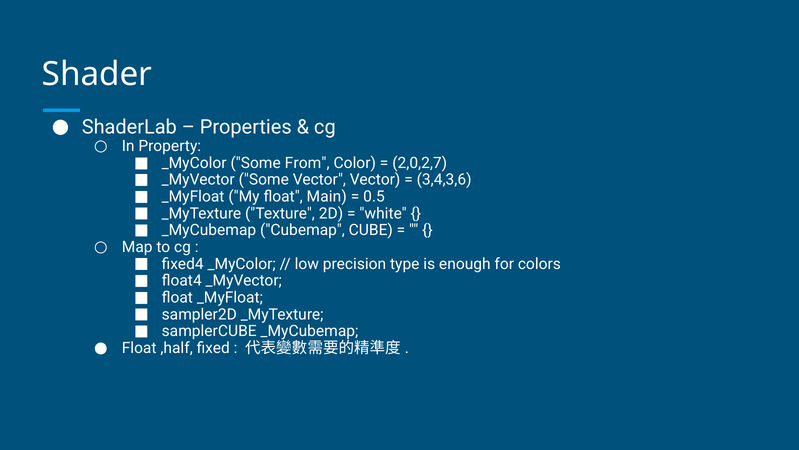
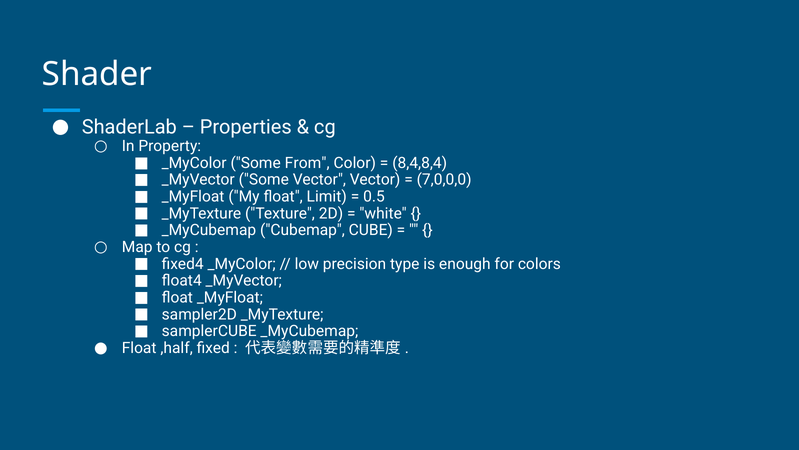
2,0,2,7: 2,0,2,7 -> 8,4,8,4 (420, 163)
3,4,3,6: 3,4,3,6 -> 7,0,0,0 (444, 180)
Main: Main -> Limit (327, 196)
